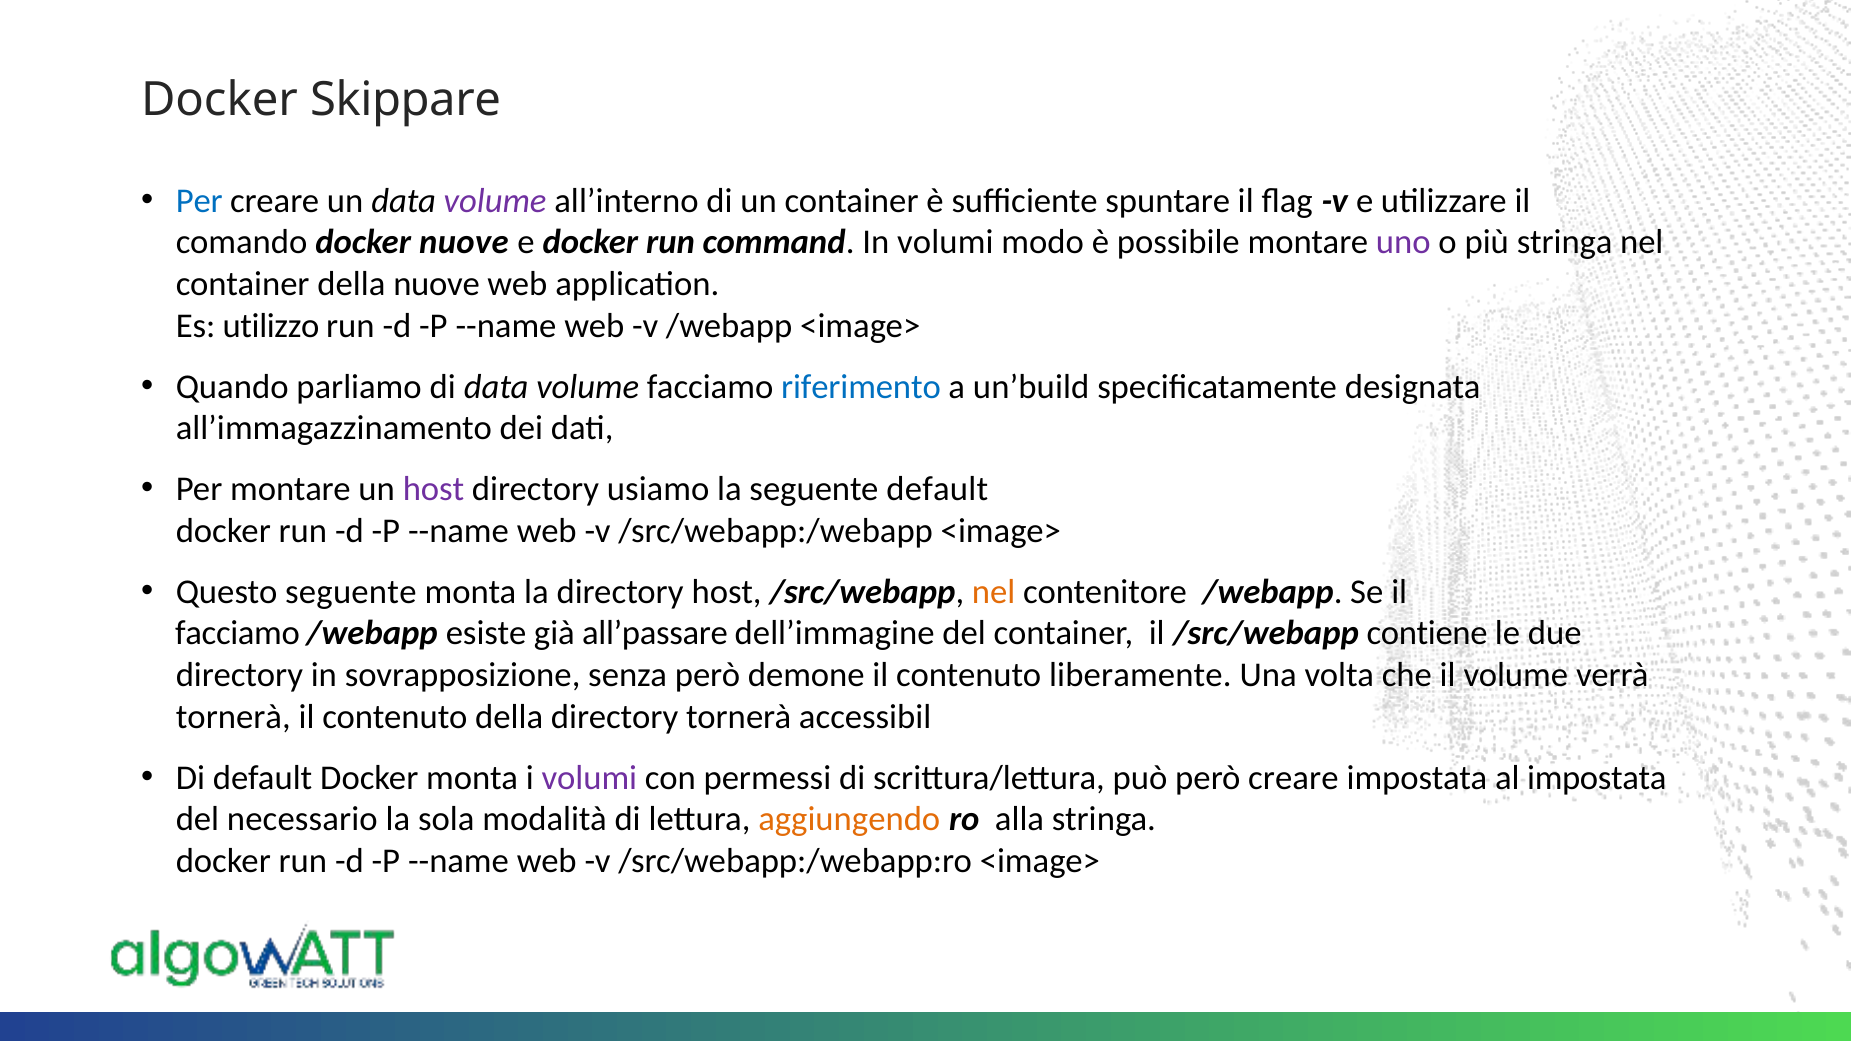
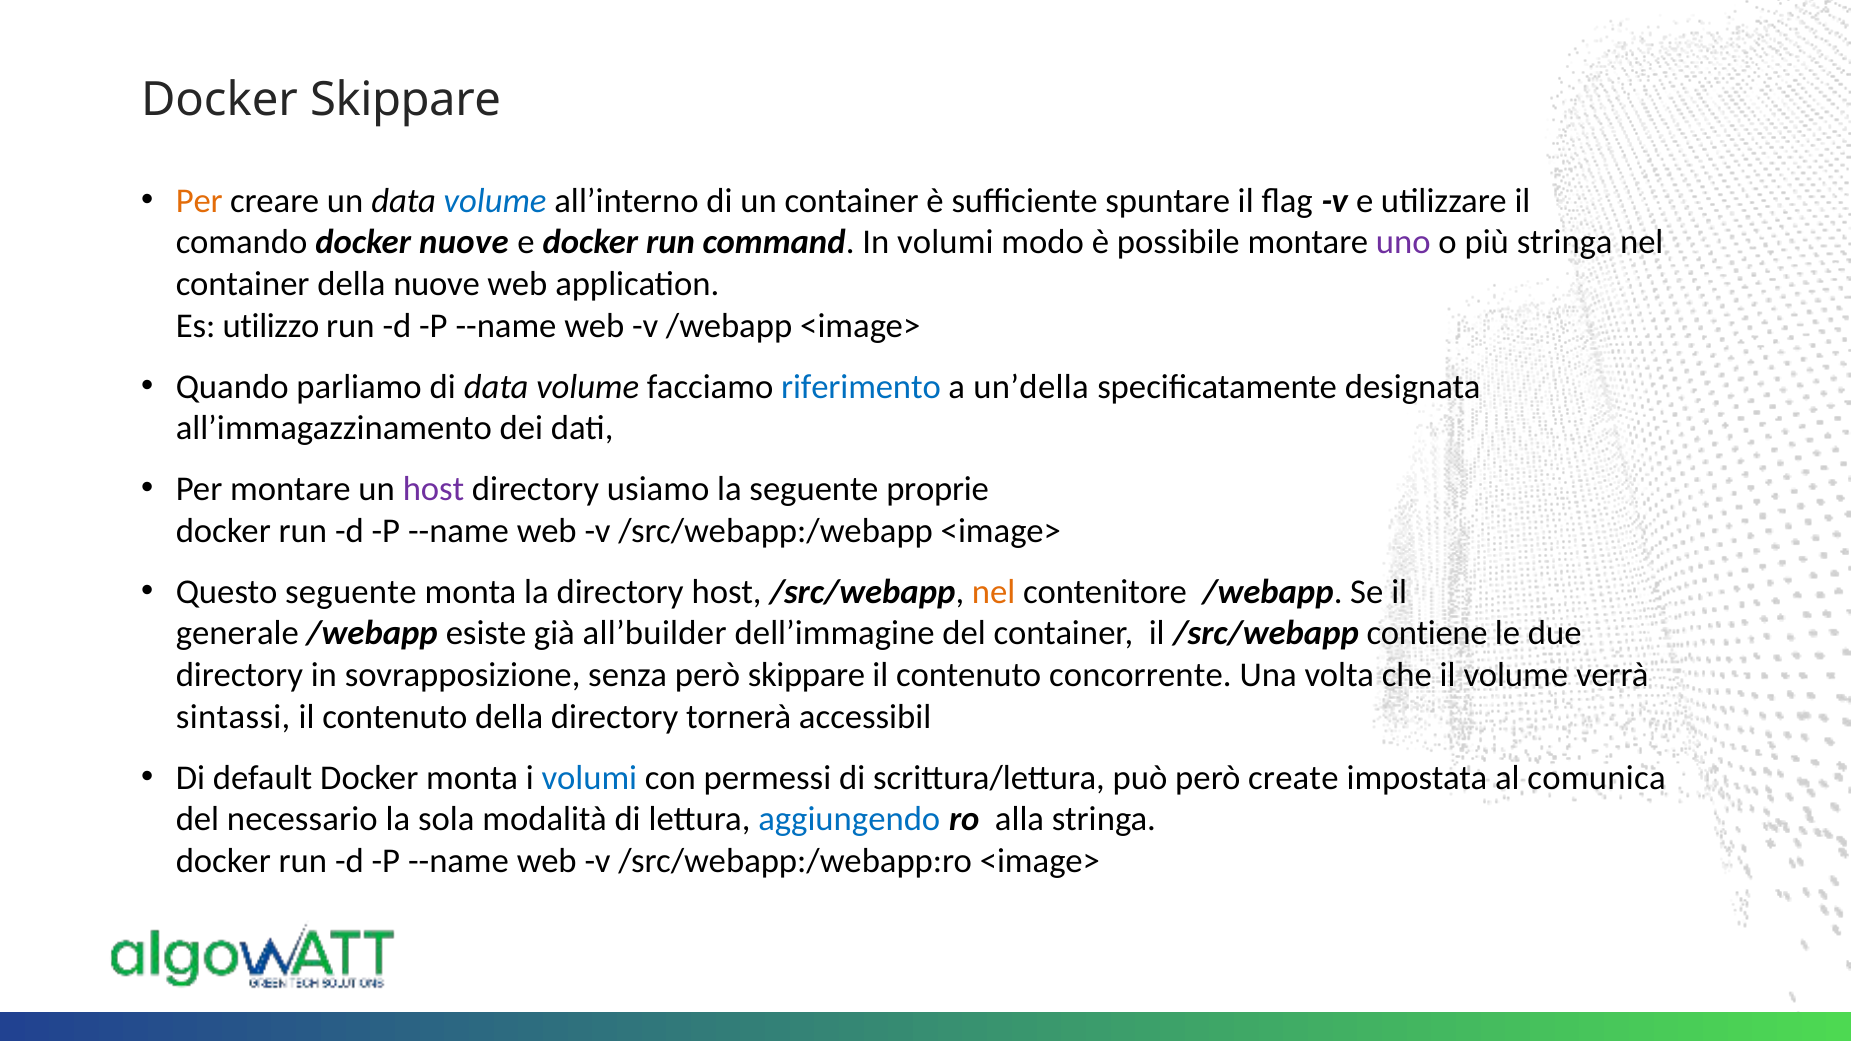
Per colour: blue -> orange (199, 201)
volume colour: purple -> blue (495, 201)
un’build: un’build -> un’della (1031, 387)
seguente default: default -> proprie (938, 489)
facciamo: facciamo -> generale (237, 634)
all’passare: all’passare -> all’builder (655, 634)
però demone: demone -> skippare (806, 675)
liberamente: liberamente -> concorrente (1140, 675)
tornerà: tornerà -> sintassi (233, 717)
volumi colour: purple -> blue (589, 778)
però creare: creare -> create (1293, 778)
al impostata: impostata -> comunica (1597, 778)
aggiungendo colour: orange -> blue (849, 819)
